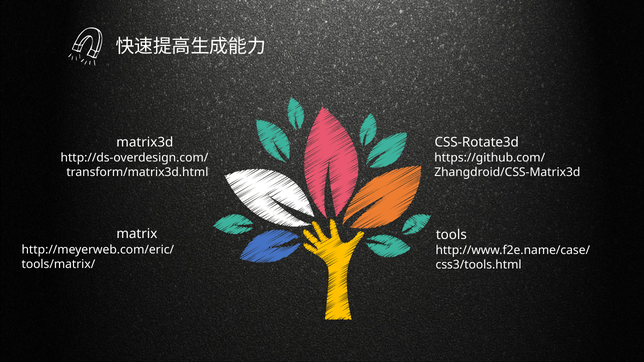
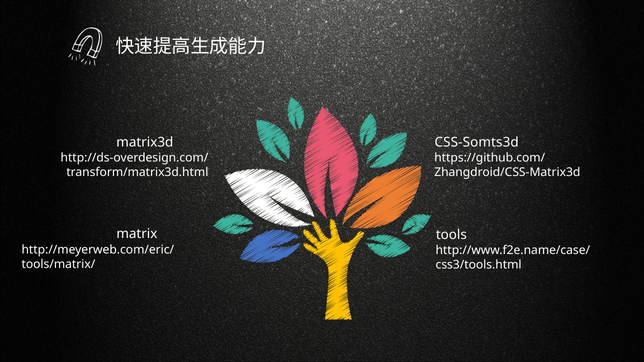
CSS-Rotate3d: CSS-Rotate3d -> CSS-Somts3d (477, 143)
